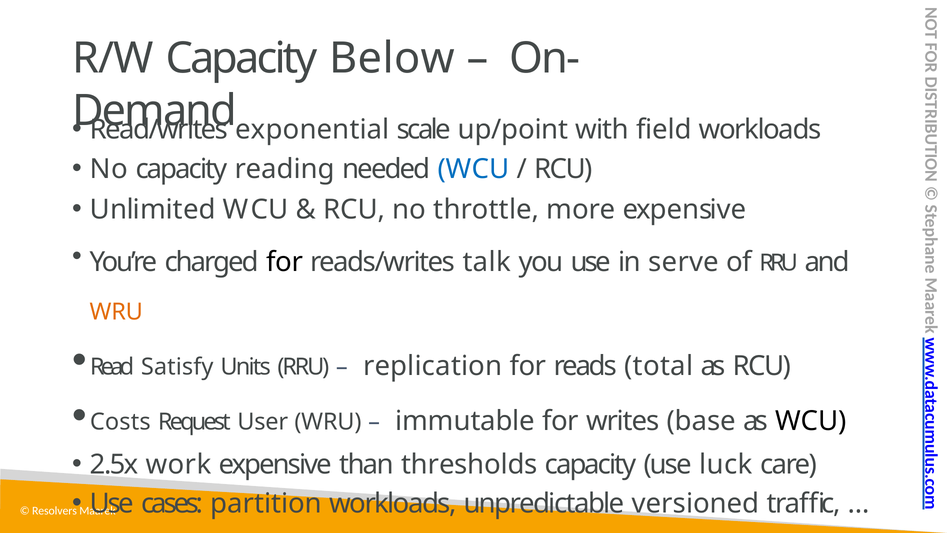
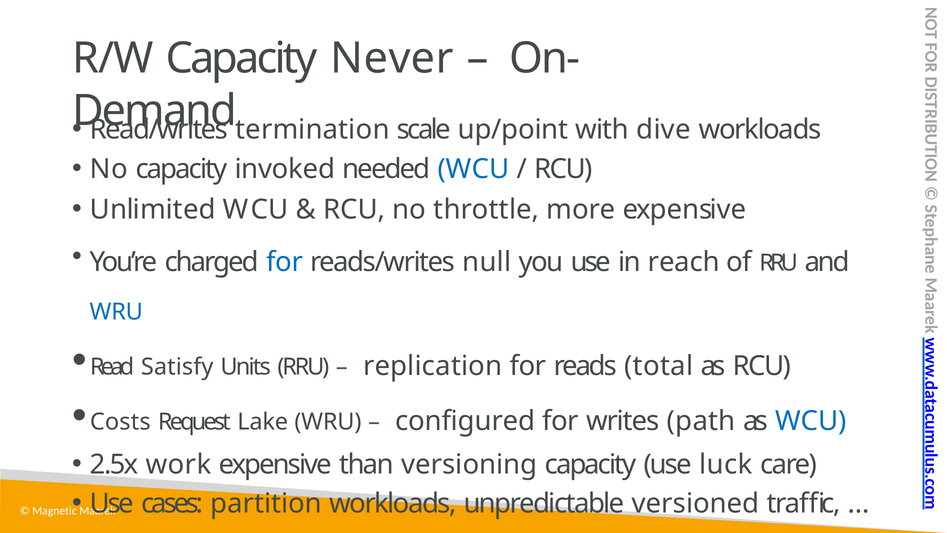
Below: Below -> Never (392, 59)
exponential: exponential -> termination (312, 129)
field: field -> dive (664, 129)
reading: reading -> invoked (285, 169)
for colour: black -> blue (285, 262)
talk: talk -> null (487, 262)
serve: serve -> reach (684, 262)
WRU colour: orange -> blue (116, 312)
User: User -> Lake (263, 422)
immutable: immutable -> configured (465, 421)
base: base -> path (701, 421)
WCU colour: black -> blue (811, 421)
thresholds: thresholds -> versioning (469, 464)
Resolvers: Resolvers -> Magnetic (54, 511)
